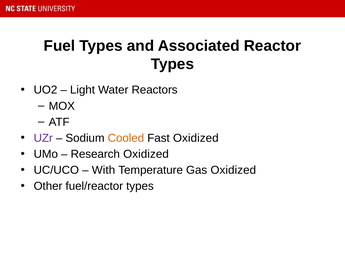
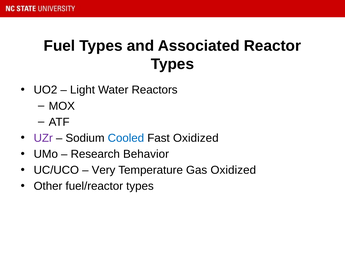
Cooled colour: orange -> blue (126, 138)
Research Oxidized: Oxidized -> Behavior (146, 155)
With: With -> Very (104, 171)
